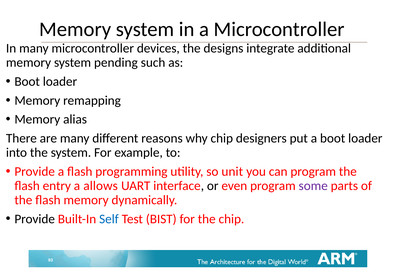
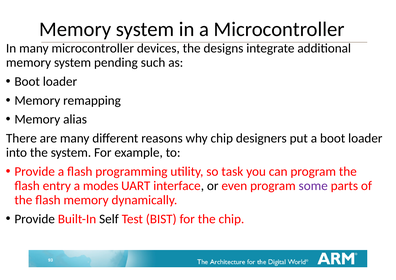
unit: unit -> task (232, 171)
allows: allows -> modes (101, 186)
Self colour: blue -> black (109, 219)
